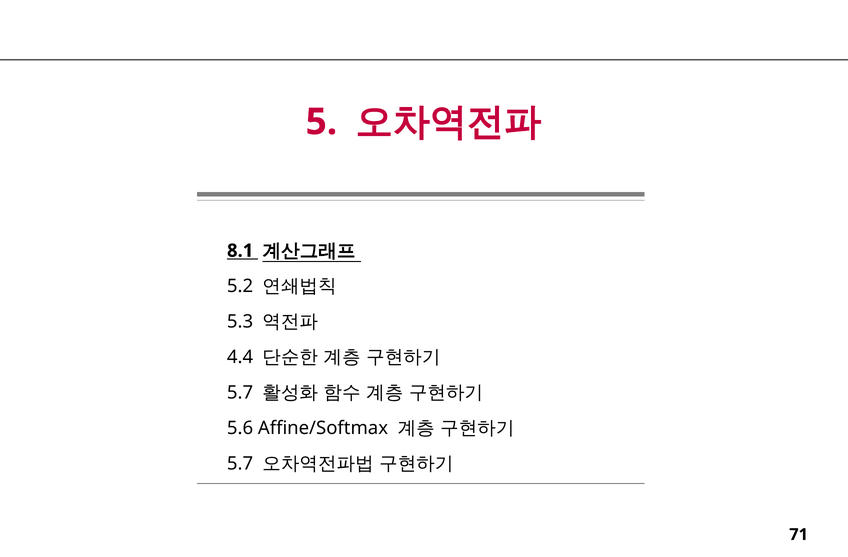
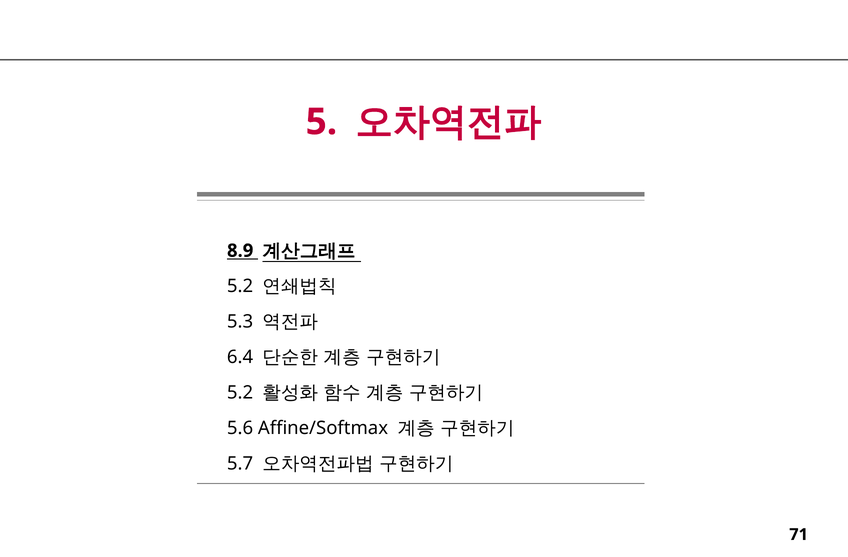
8.1: 8.1 -> 8.9 (240, 251)
4.4: 4.4 -> 6.4 (240, 357)
5.7: 5.7 -> 5.2 (240, 393)
